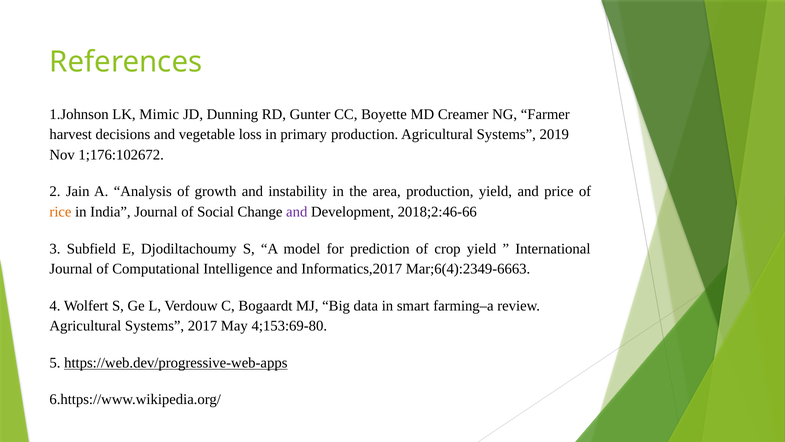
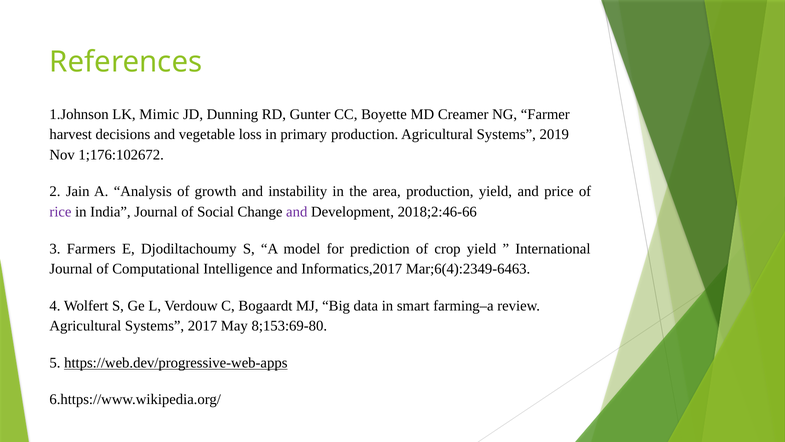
rice colour: orange -> purple (60, 212)
Subfield: Subfield -> Farmers (91, 248)
Mar;6(4):2349-6663: Mar;6(4):2349-6663 -> Mar;6(4):2349-6463 (468, 269)
4;153:69-80: 4;153:69-80 -> 8;153:69-80 (289, 326)
